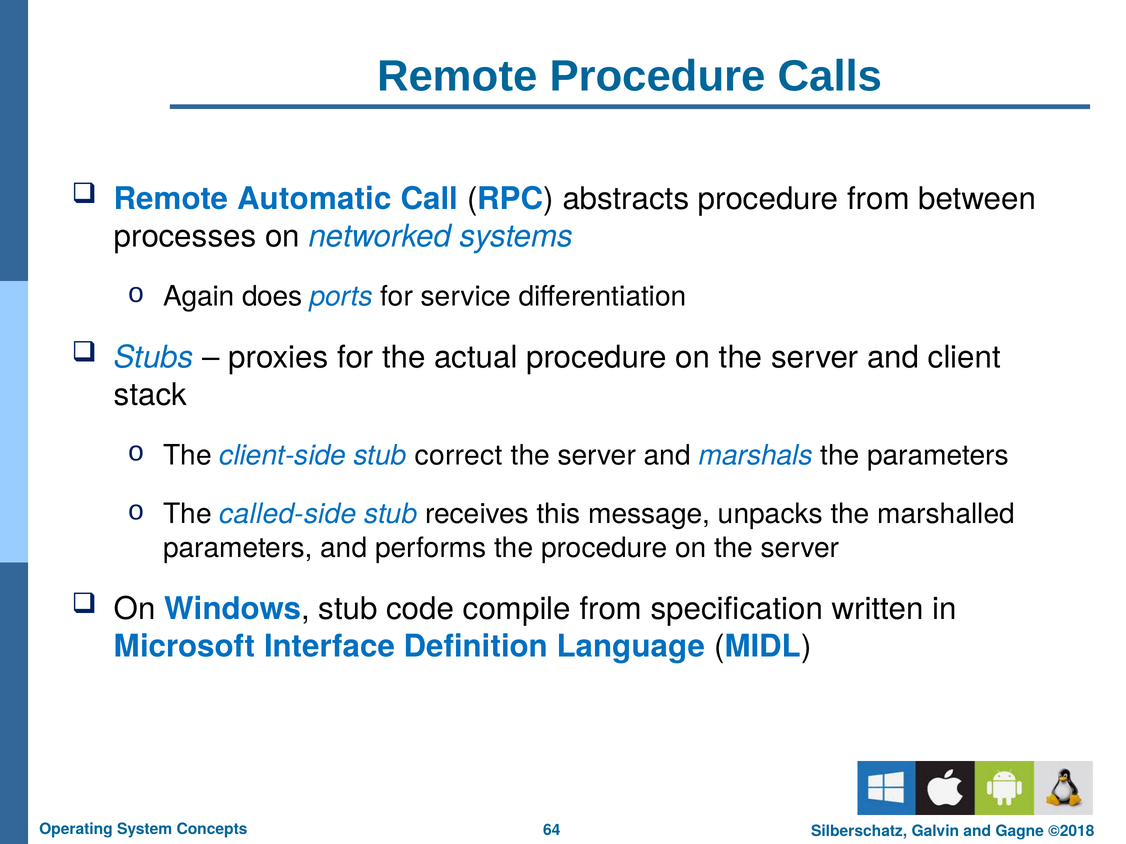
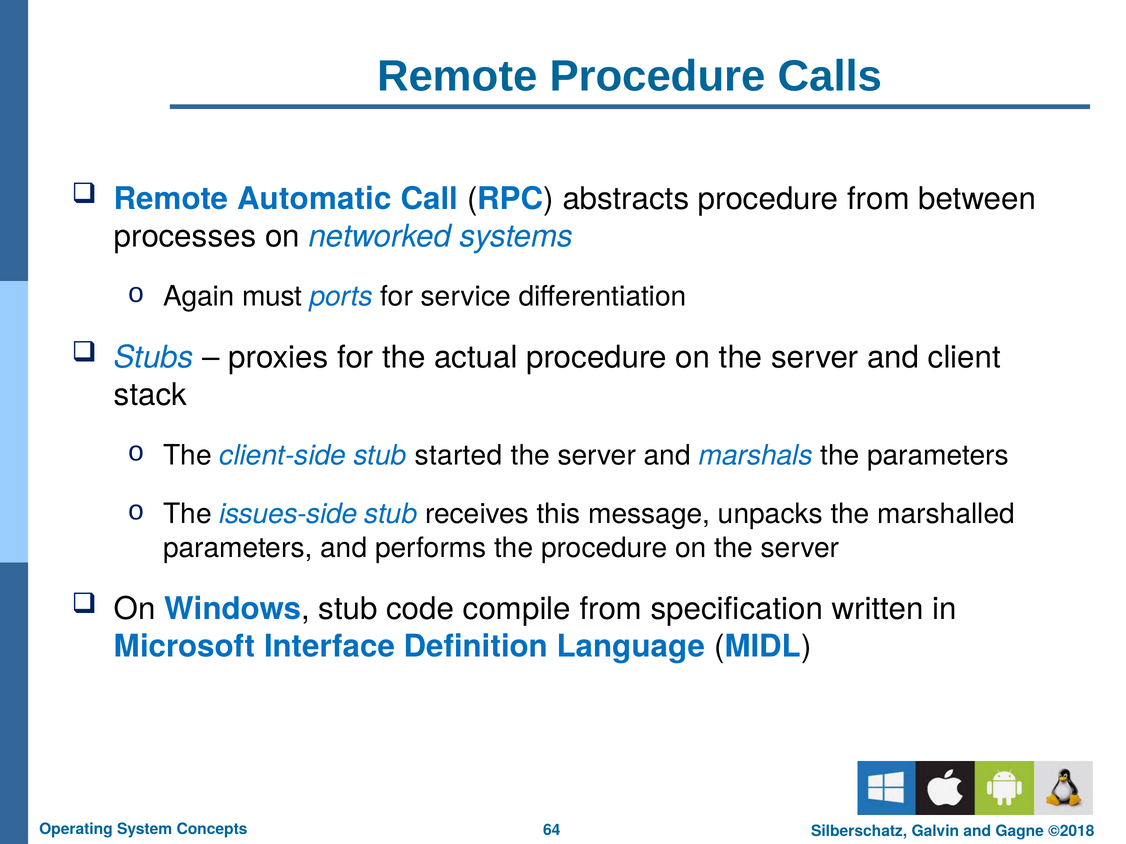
does: does -> must (272, 297)
correct: correct -> started (459, 456)
called-side: called-side -> issues-side (288, 514)
